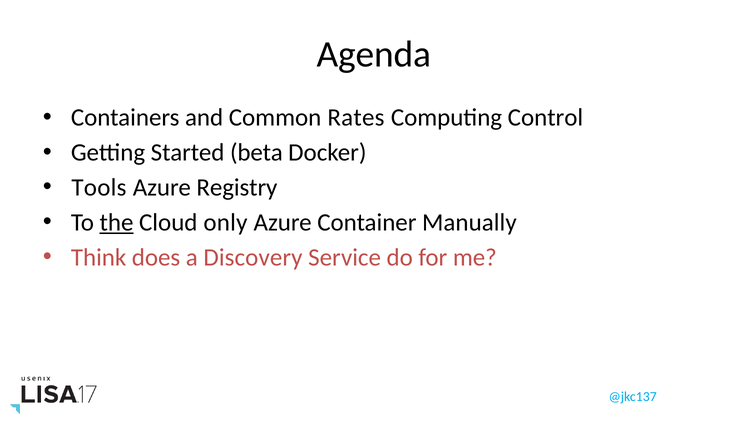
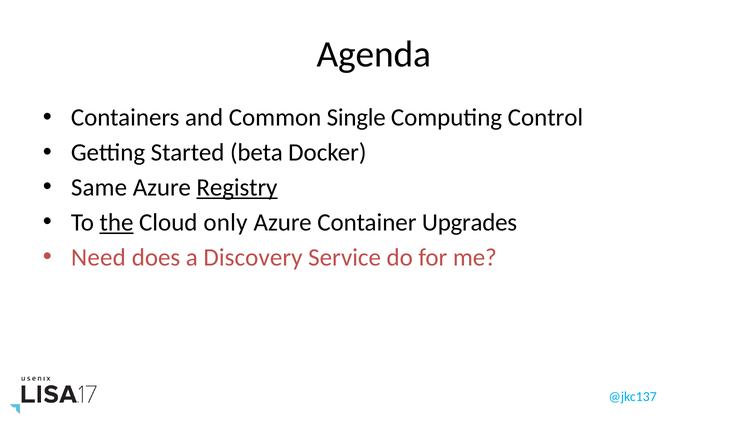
Rates: Rates -> Single (356, 118)
Tools: Tools -> Same (99, 187)
Registry underline: none -> present (237, 187)
Manually: Manually -> Upgrades (470, 222)
Think: Think -> Need (98, 257)
